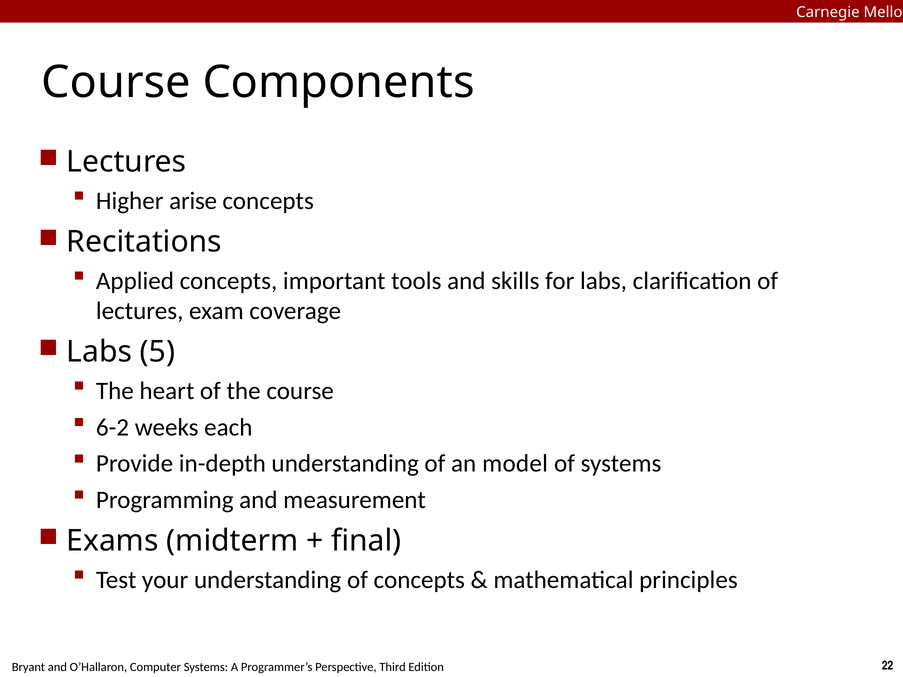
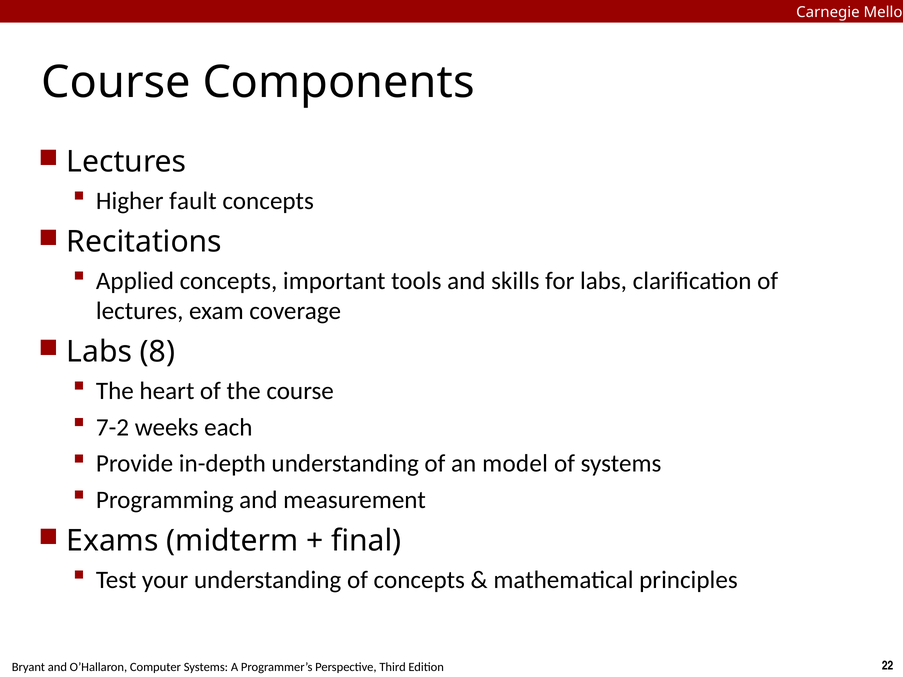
arise: arise -> fault (193, 201)
5: 5 -> 8 (157, 352)
6-2: 6-2 -> 7-2 (112, 427)
